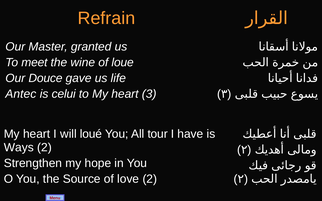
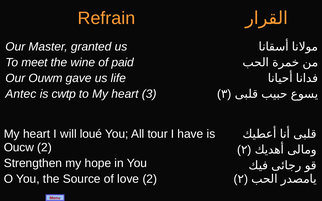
loue: loue -> paid (123, 62)
Douce: Douce -> Ouwm (45, 78)
celui: celui -> cwtp (64, 94)
Ways: Ways -> Oucw (19, 148)
